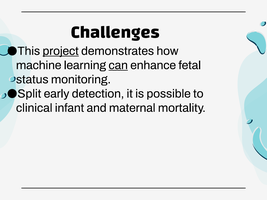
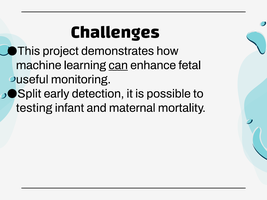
project underline: present -> none (61, 51)
status: status -> useful (32, 80)
clinical: clinical -> testing (34, 108)
